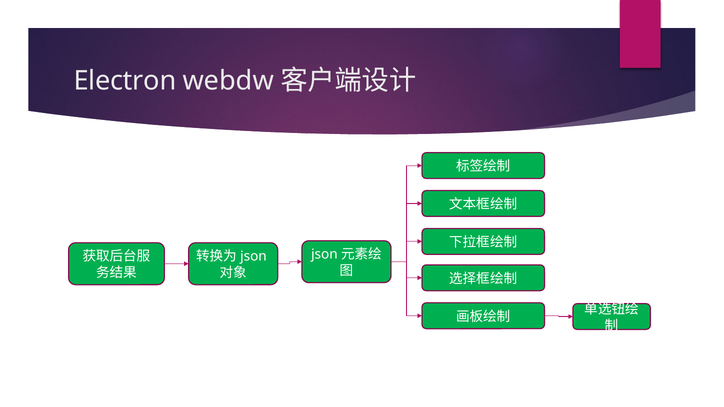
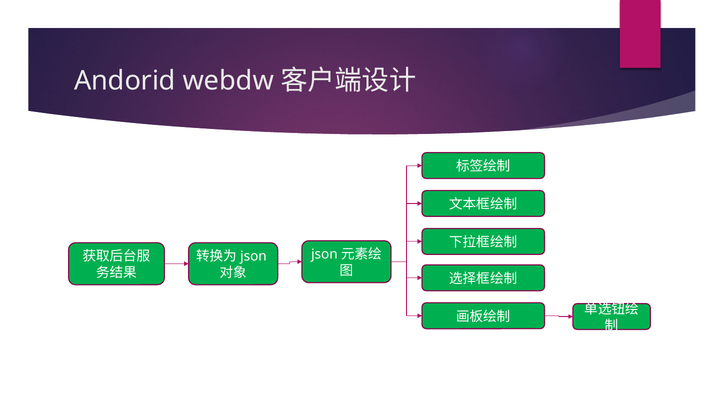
Electron: Electron -> Andorid (125, 81)
